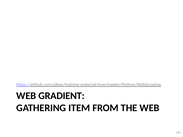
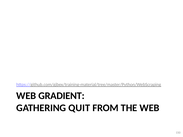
ITEM: ITEM -> QUIT (79, 108)
